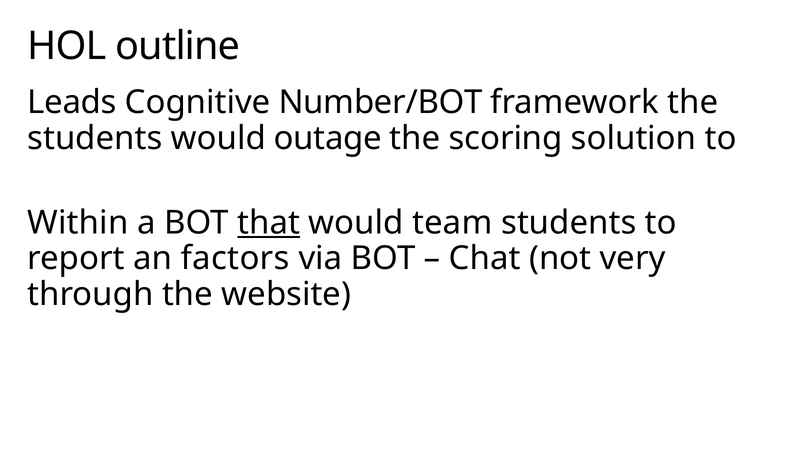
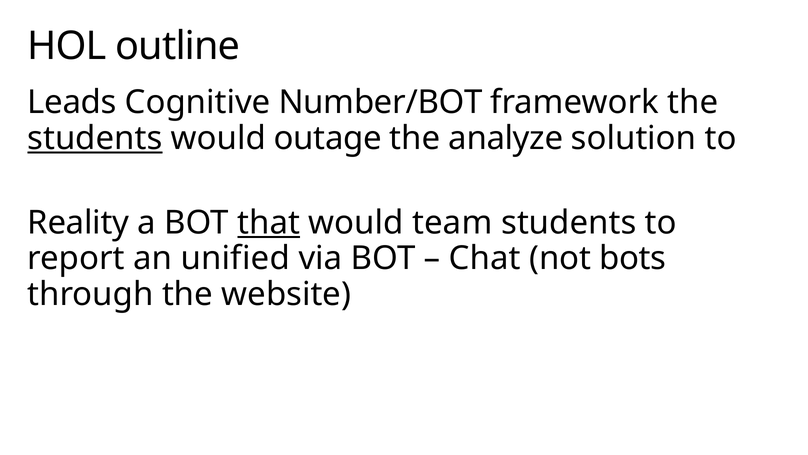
students underline: none -> present (95, 138)
scoring: scoring -> analyze (506, 138)
Within: Within -> Reality (78, 222)
factors: factors -> unified (235, 258)
very: very -> bots (633, 258)
